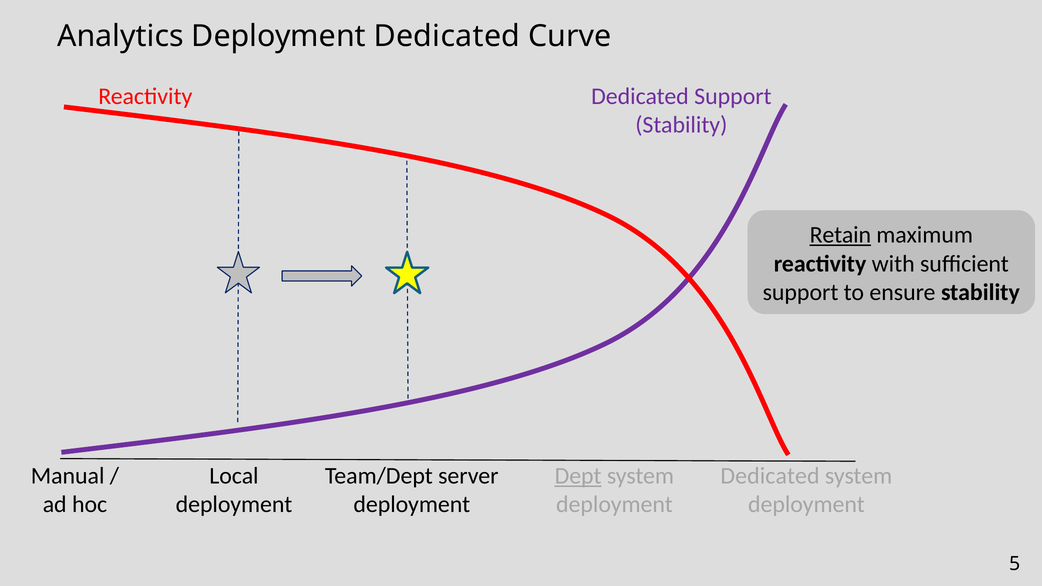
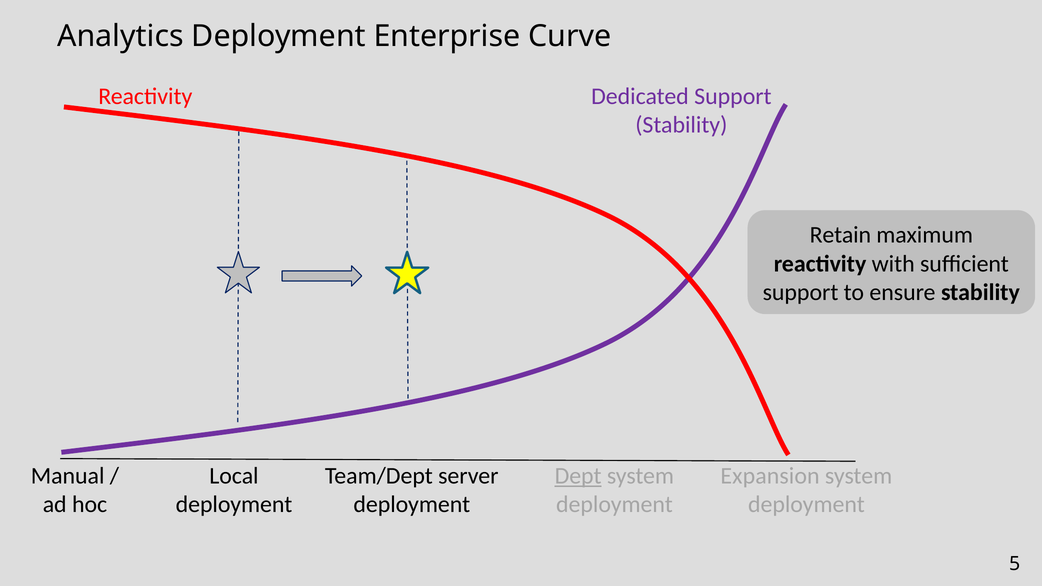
Analytics Deployment Dedicated: Dedicated -> Enterprise (447, 36)
Retain underline: present -> none (840, 235)
Dedicated: Dedicated -> Expansion (770, 476)
